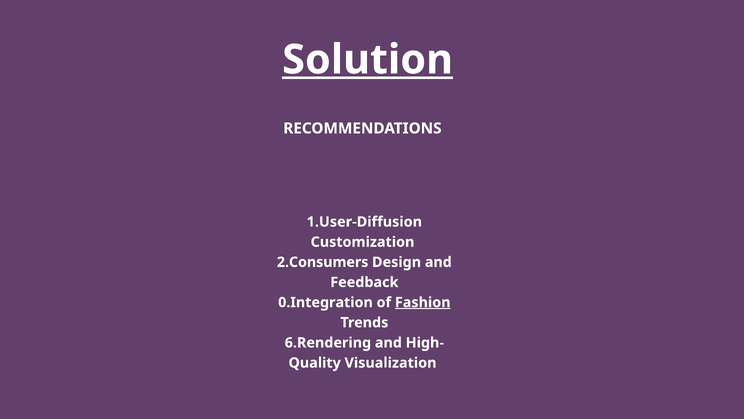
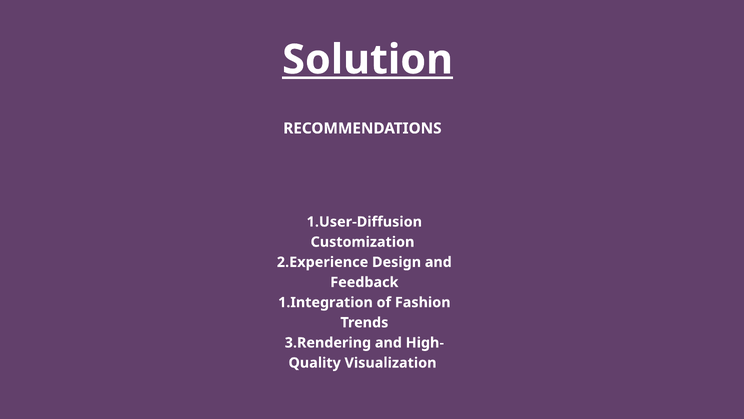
2.Consumers: 2.Consumers -> 2.Experience (323, 262)
0.Integration: 0.Integration -> 1.Integration (325, 302)
Fashion underline: present -> none (423, 302)
6.Rendering: 6.Rendering -> 3.Rendering (328, 342)
